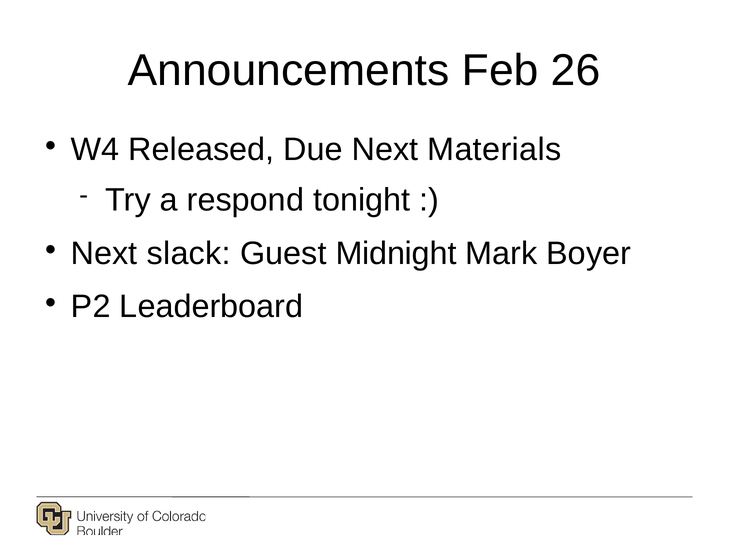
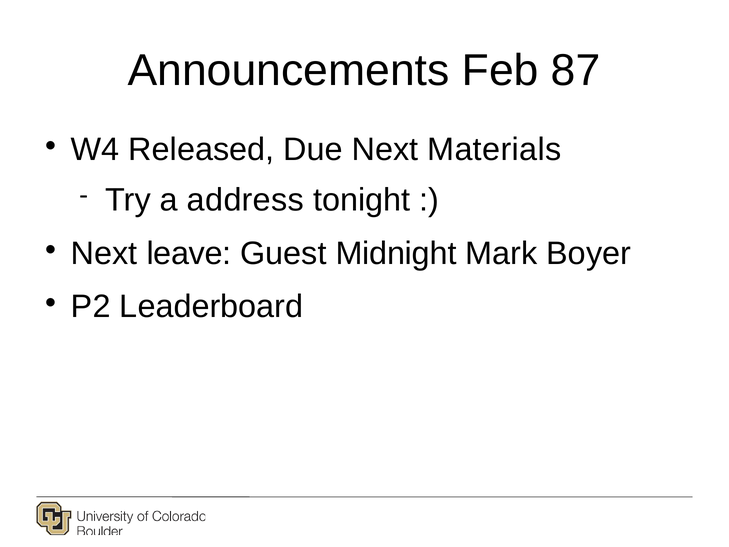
26: 26 -> 87 (576, 70)
respond: respond -> address (245, 200)
slack: slack -> leave (189, 253)
